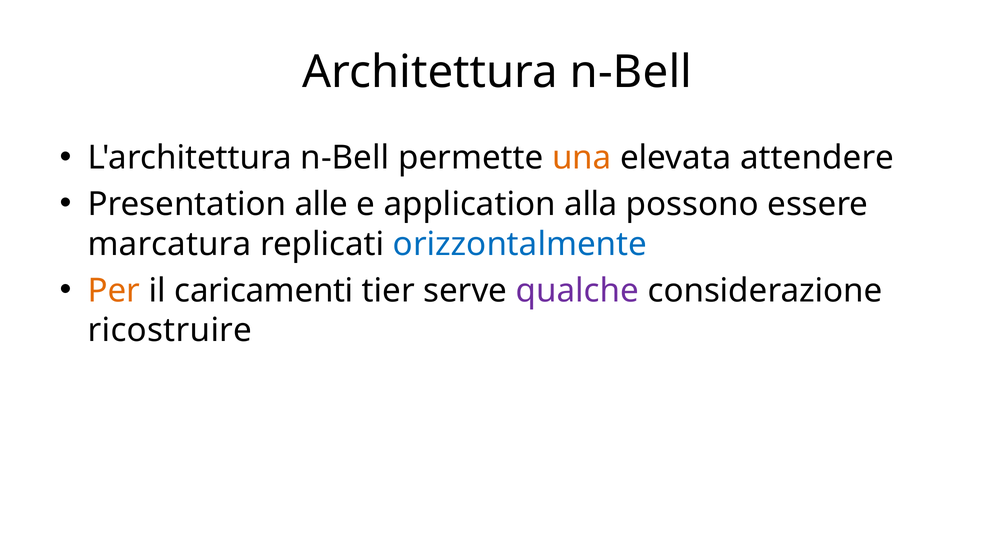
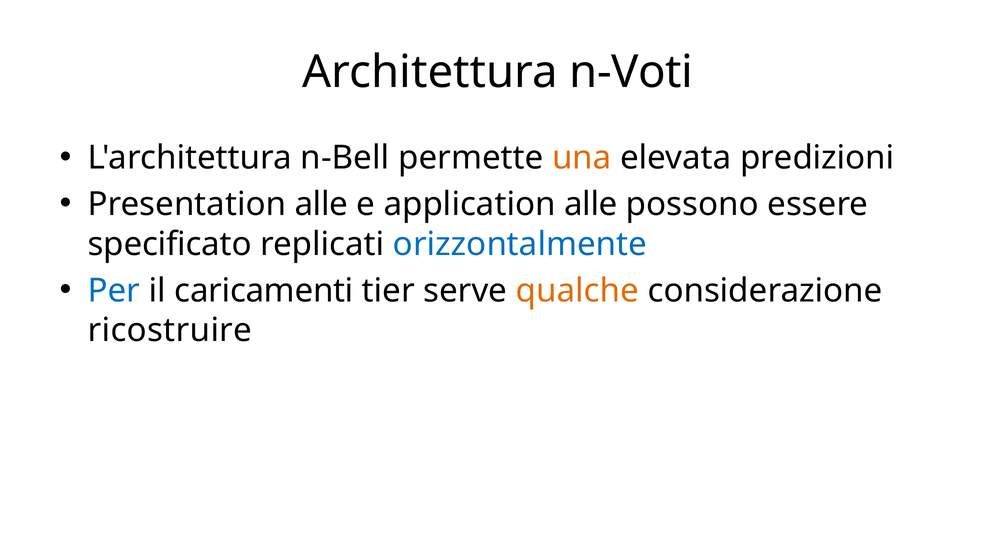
Architettura n-Bell: n-Bell -> n-Voti (631, 72)
attendere: attendere -> predizioni (817, 158)
application alla: alla -> alle (591, 204)
marcatura: marcatura -> specificato (170, 244)
Per colour: orange -> blue (114, 290)
qualche colour: purple -> orange (577, 290)
